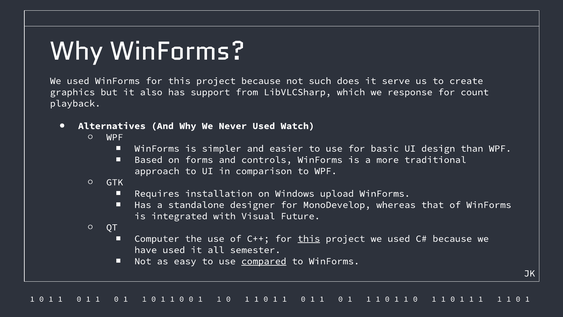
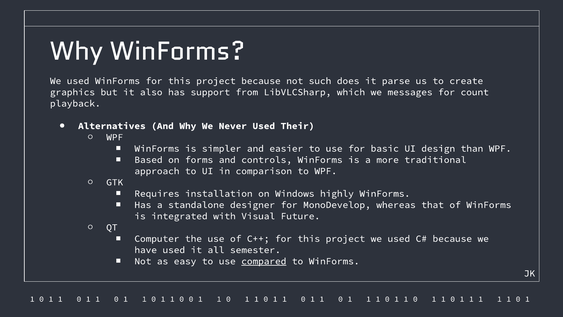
serve: serve -> parse (396, 81)
response: response -> messages (410, 92)
Watch: Watch -> Their (298, 126)
upload: upload -> highly (337, 193)
this underline: present -> none (309, 238)
